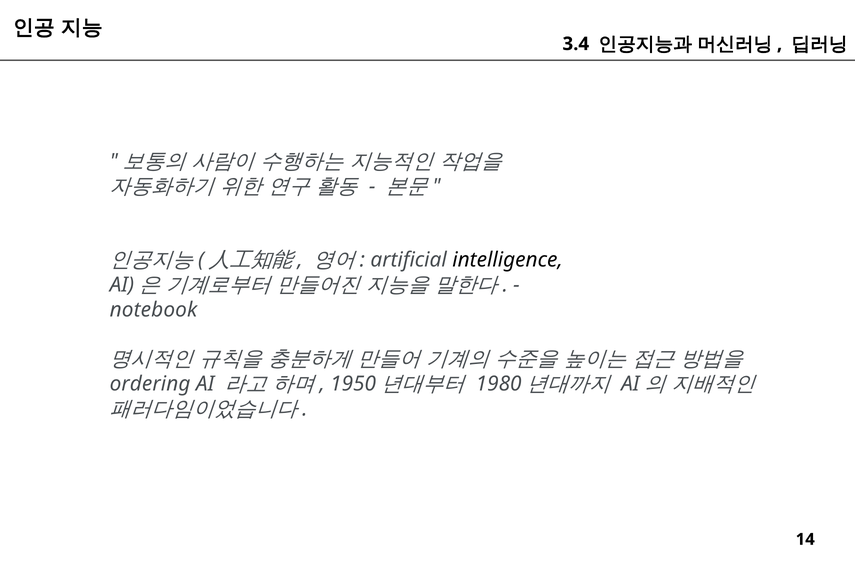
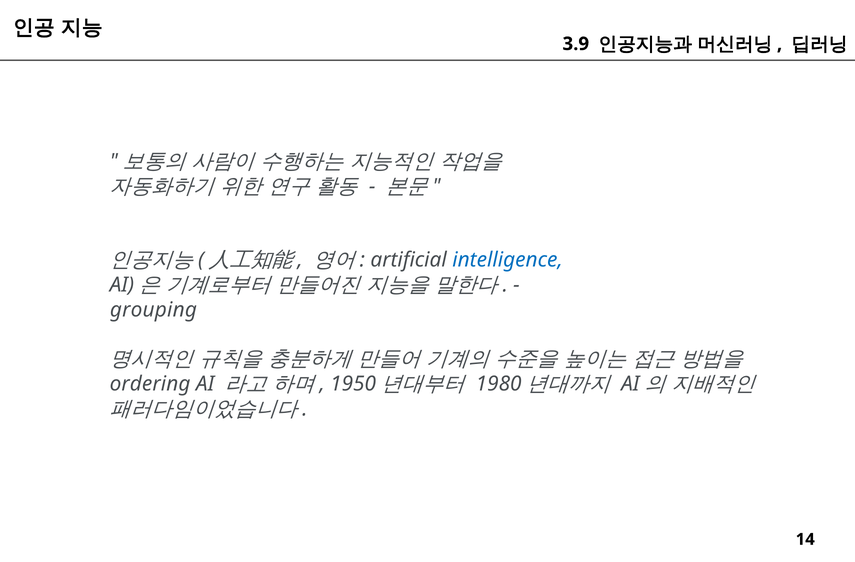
3.4: 3.4 -> 3.9 (576, 44)
intelligence colour: black -> blue (508, 260)
notebook: notebook -> grouping (153, 310)
